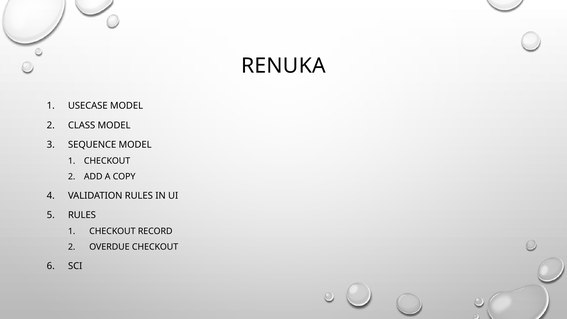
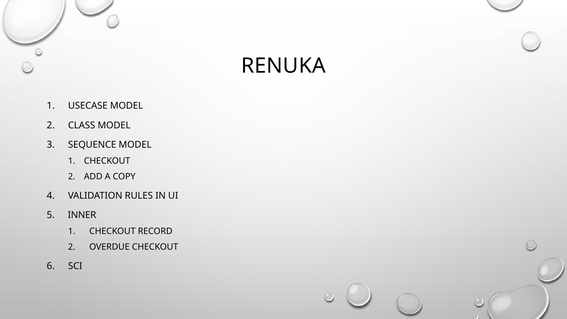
RULES: RULES -> INNER (82, 215)
